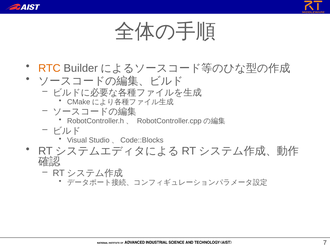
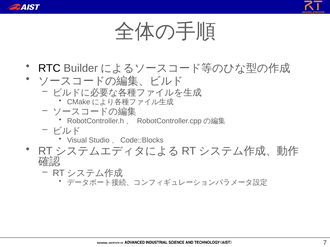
RTC colour: orange -> black (49, 68)
